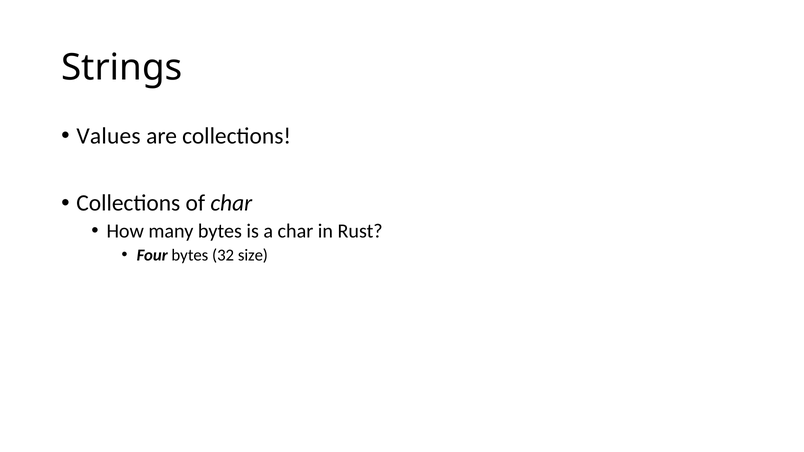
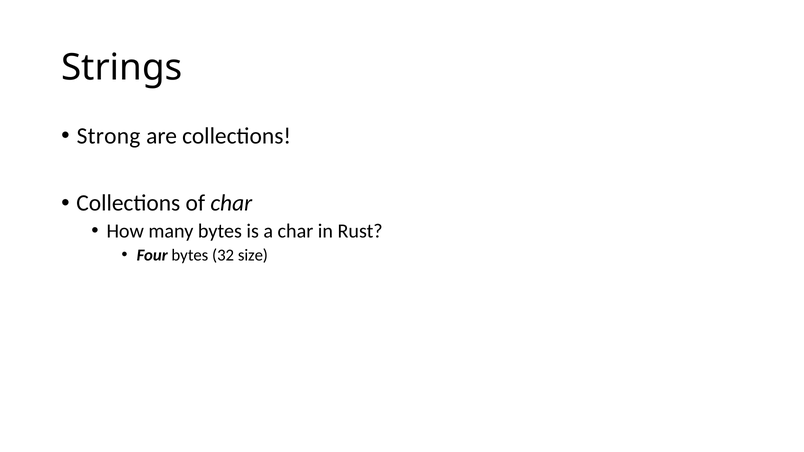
Values: Values -> Strong (109, 136)
